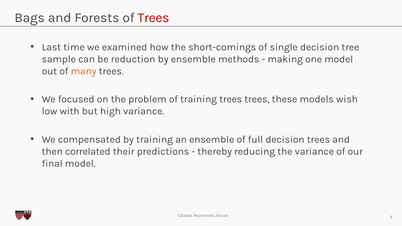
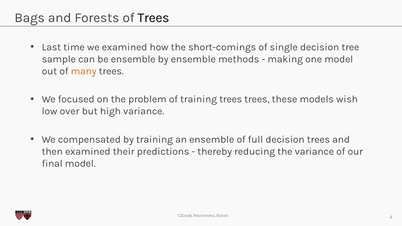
Trees colour: red -> black (153, 18)
be reduction: reduction -> ensemble (133, 59)
with: with -> over (70, 111)
then correlated: correlated -> examined (88, 152)
